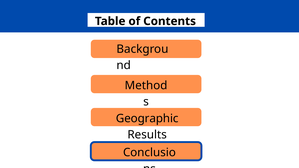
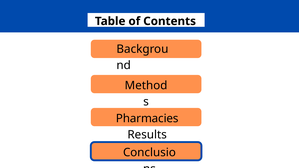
Geographic: Geographic -> Pharmacies (147, 119)
